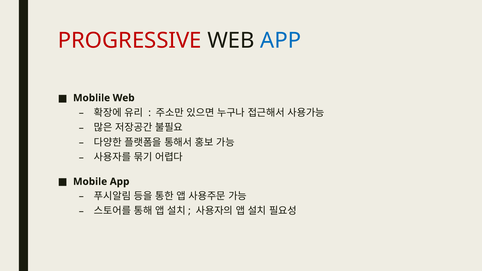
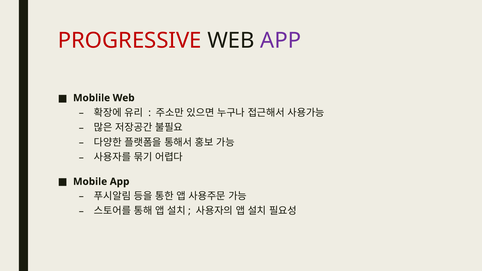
APP colour: blue -> purple (281, 41)
